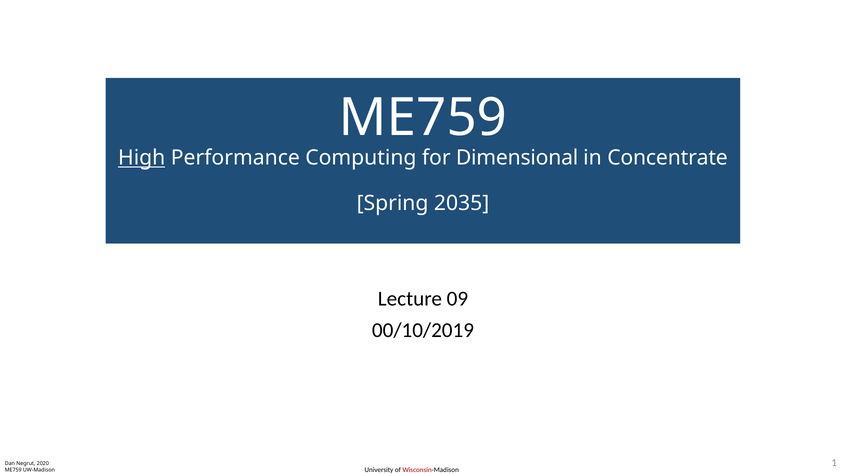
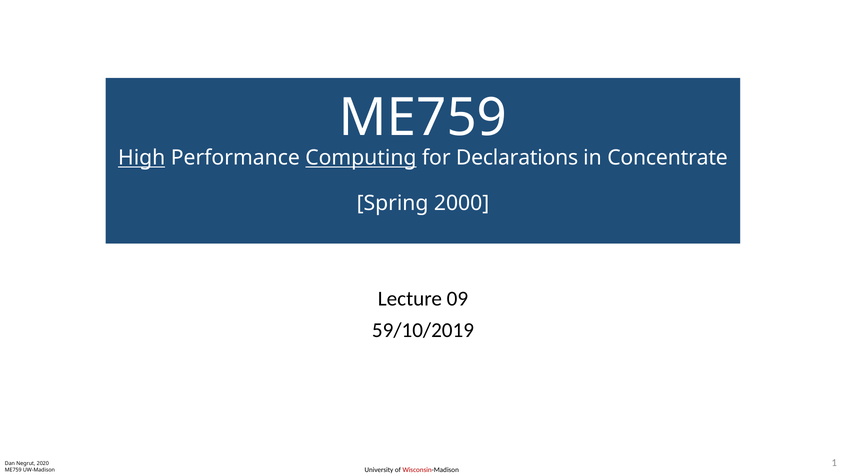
Computing underline: none -> present (361, 158)
Dimensional: Dimensional -> Declarations (517, 158)
2035: 2035 -> 2000 (462, 203)
00/10/2019: 00/10/2019 -> 59/10/2019 (423, 330)
